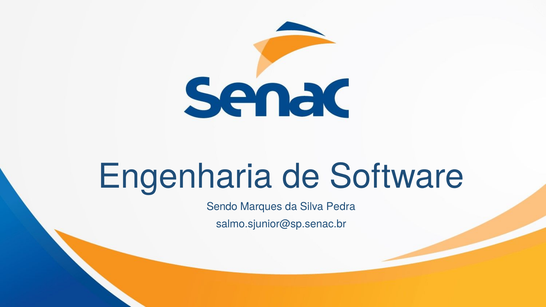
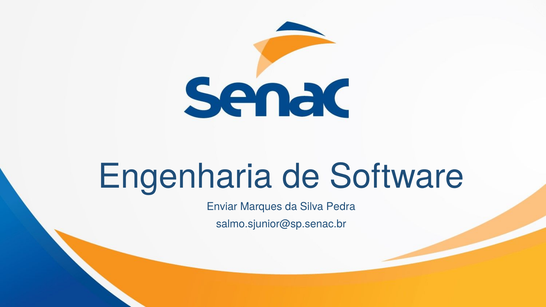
Sendo: Sendo -> Enviar (222, 207)
